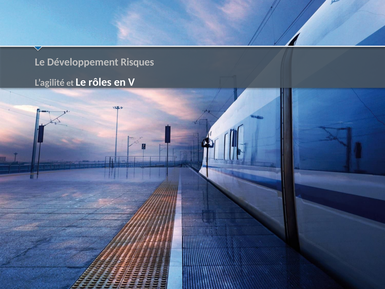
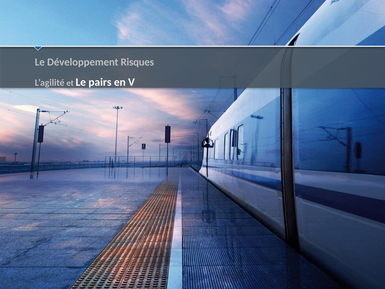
rôles: rôles -> pairs (100, 82)
